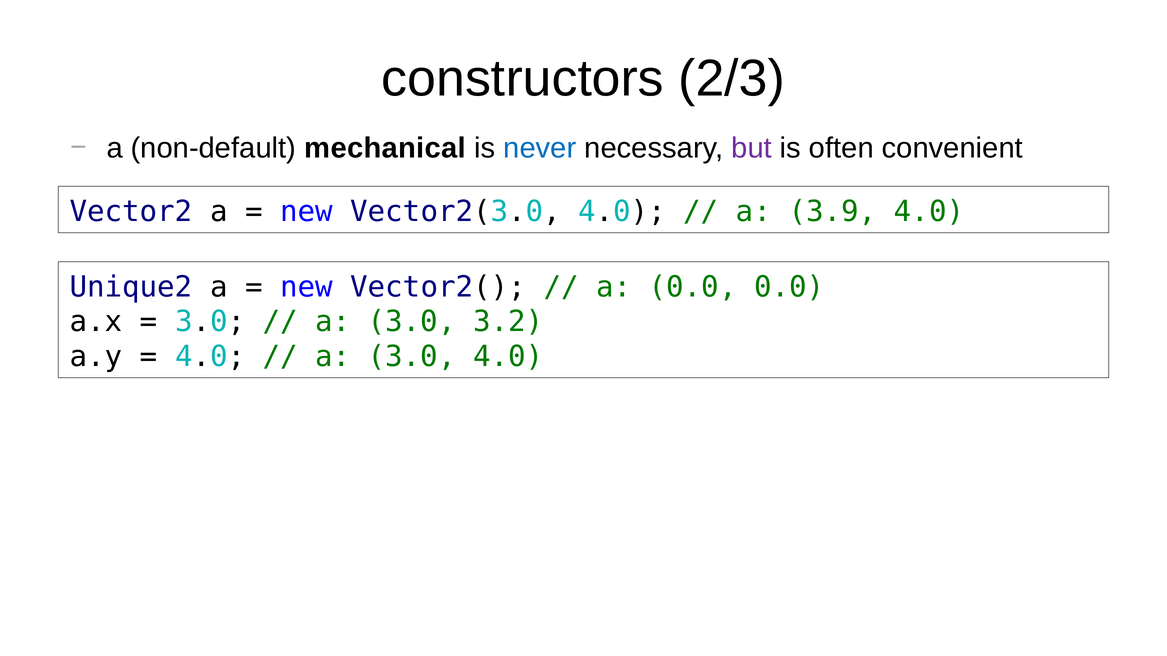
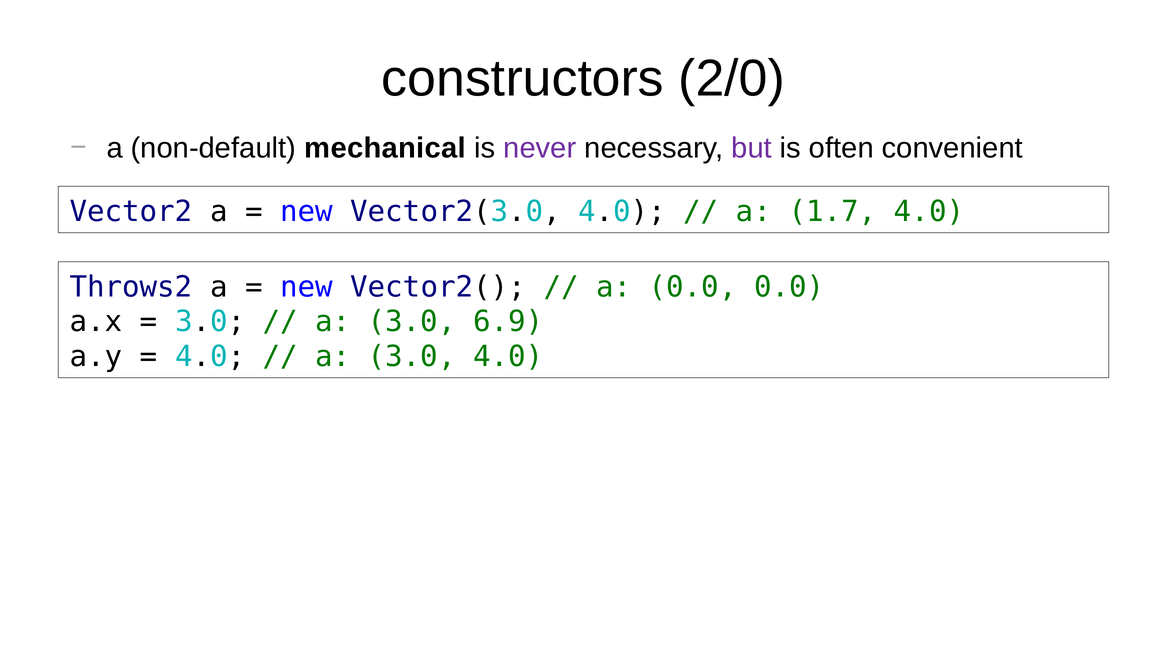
2/3: 2/3 -> 2/0 (732, 79)
never colour: blue -> purple (540, 148)
3.9: 3.9 -> 1.7 (833, 212)
Unique2: Unique2 -> Throws2 (131, 287)
3.2: 3.2 -> 6.9 (508, 322)
